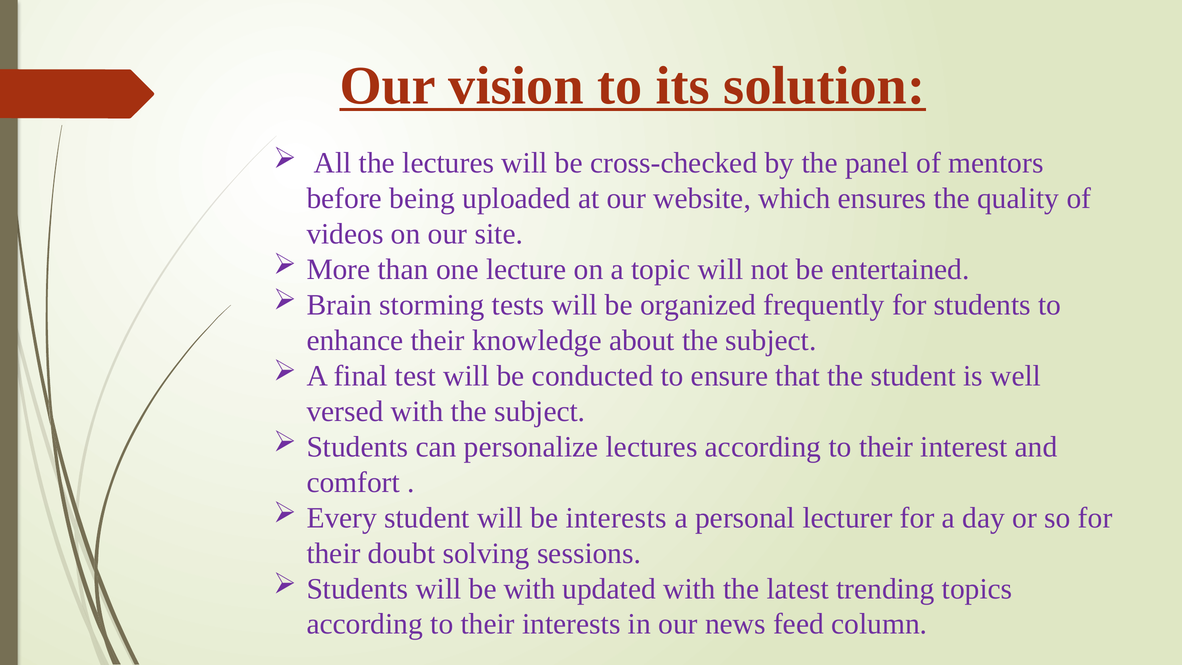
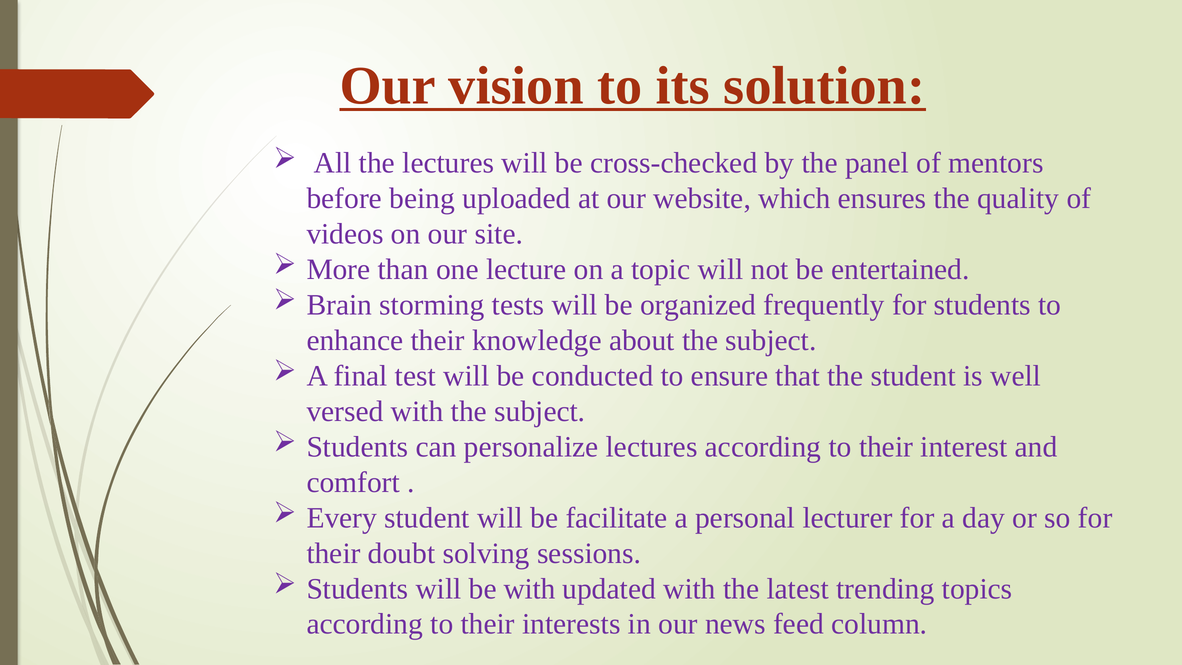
be interests: interests -> facilitate (617, 518)
